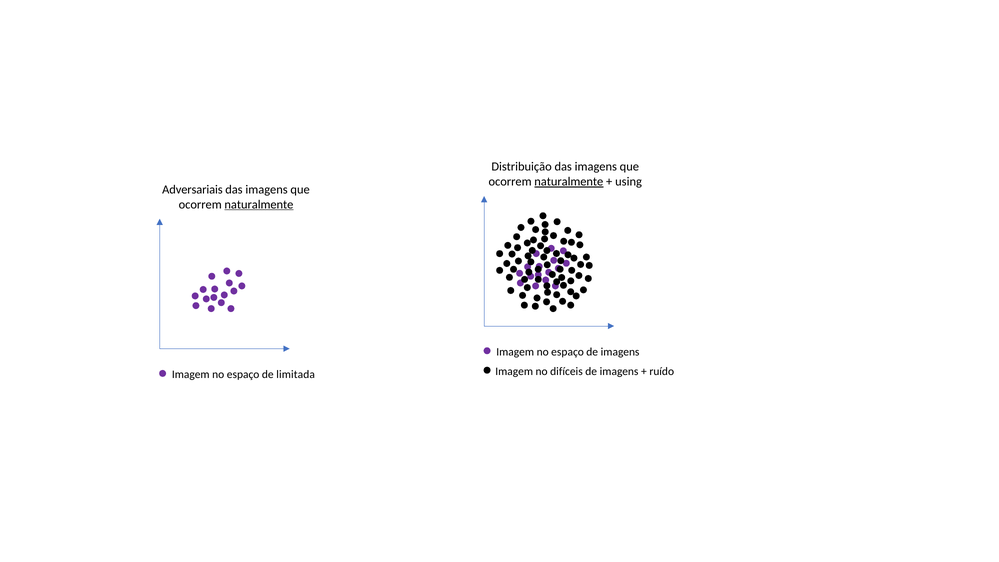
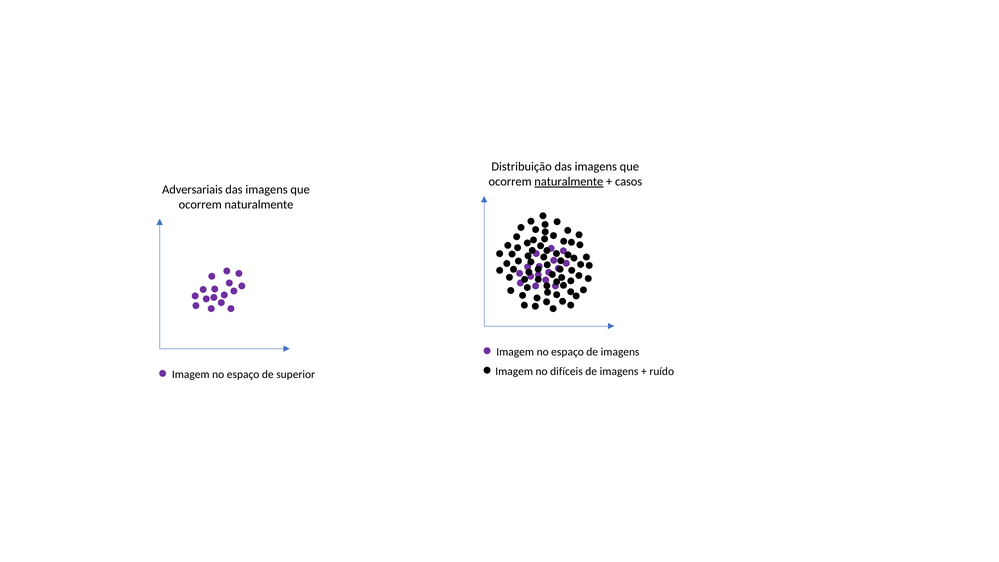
using: using -> casos (629, 182)
naturalmente underline: present -> none (259, 204)
limitada: limitada -> superior (296, 374)
